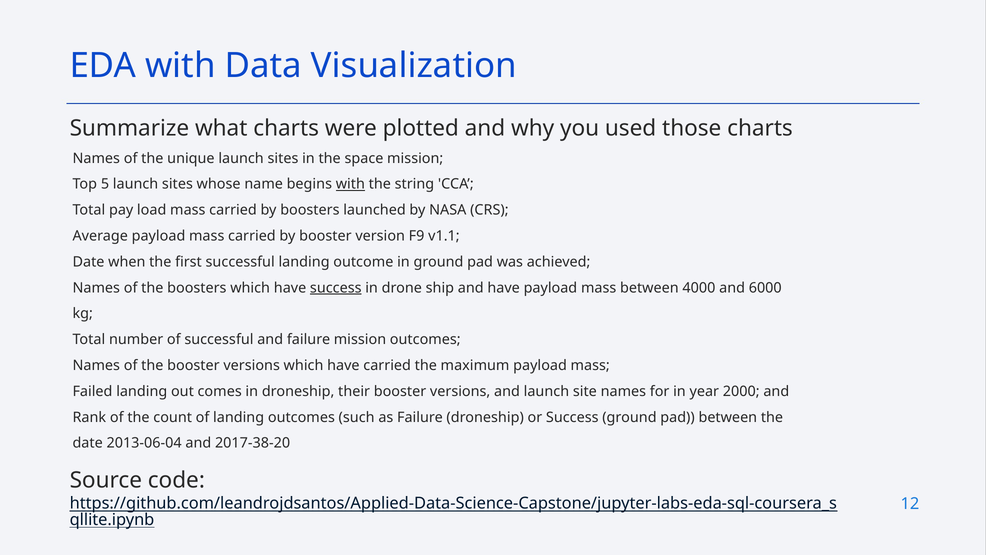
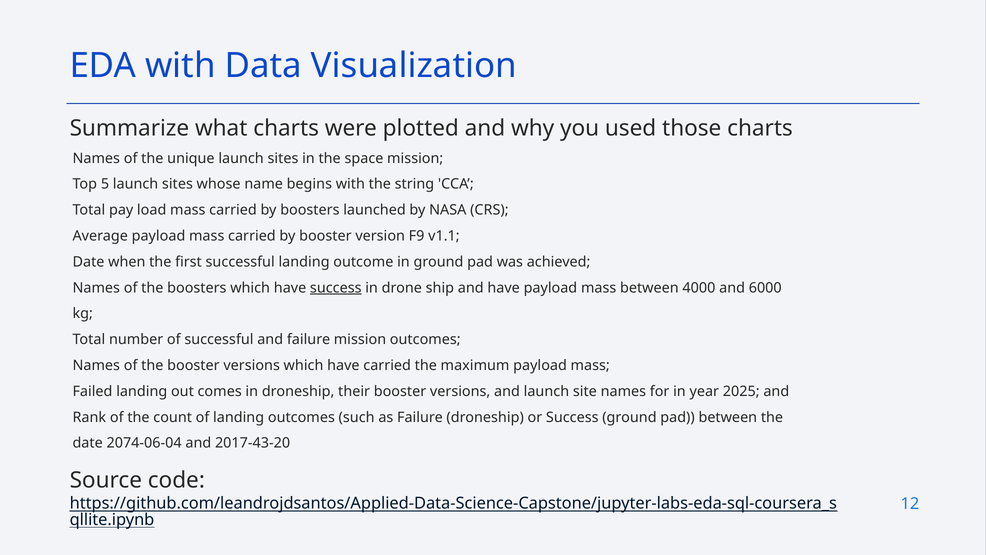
with underline: present -> none (350, 184)
2000: 2000 -> 2025 (741, 391)
2013-06-04: 2013-06-04 -> 2074-06-04 (144, 443)
2017-38-20: 2017-38-20 -> 2017-43-20 (253, 443)
